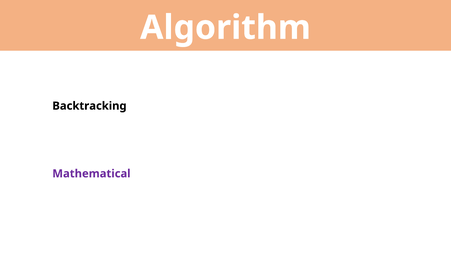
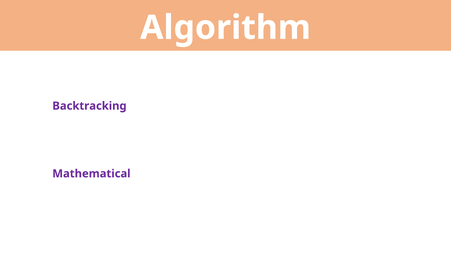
Backtracking colour: black -> purple (89, 106)
